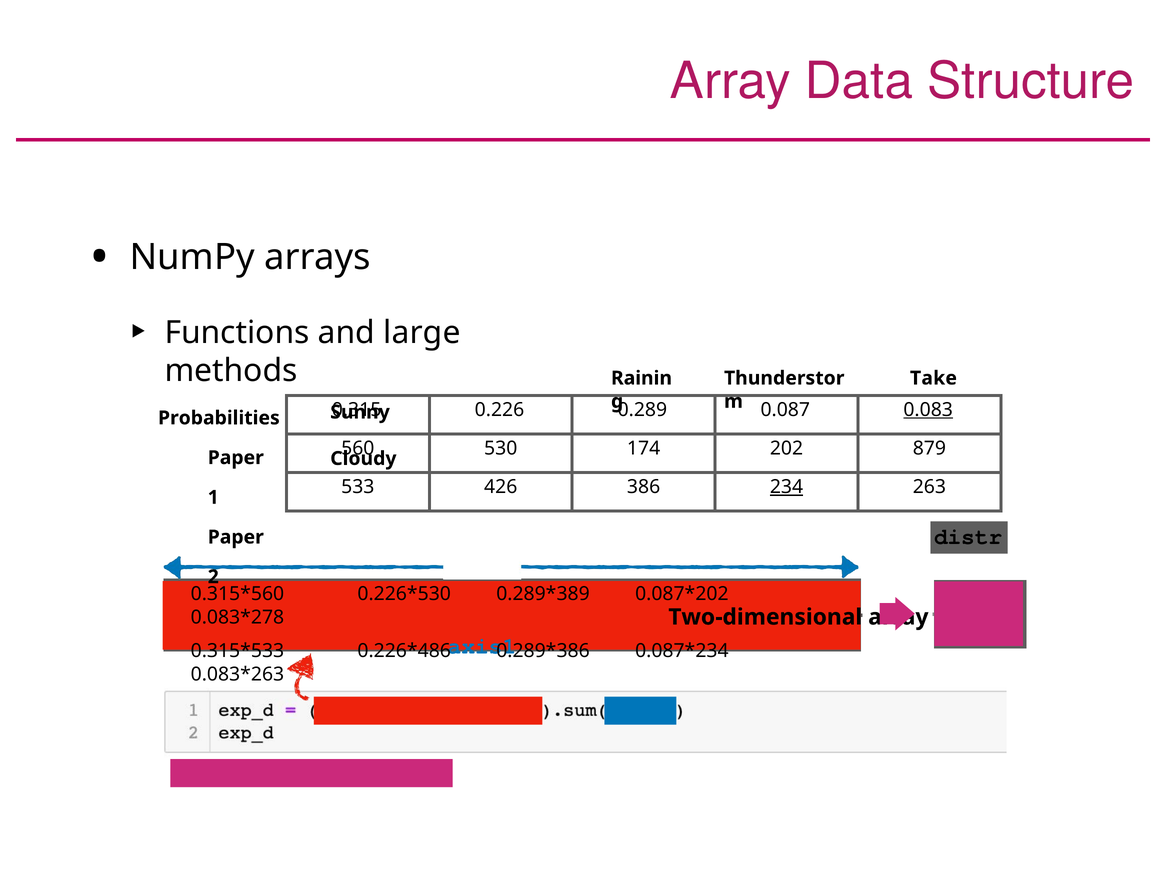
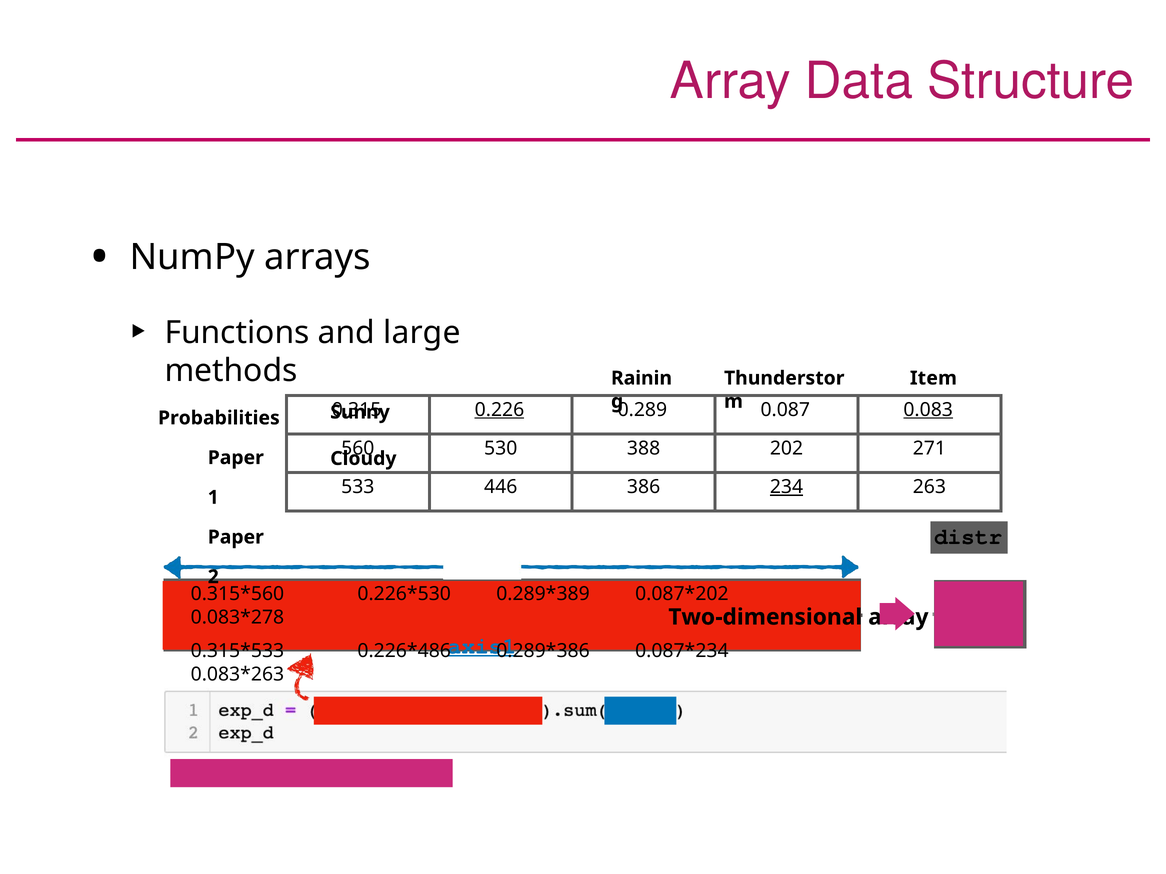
Take: Take -> Item (933, 378)
0.226 underline: none -> present (499, 410)
174: 174 -> 388 (644, 449)
879: 879 -> 271 (929, 449)
426: 426 -> 446 (501, 487)
axis1 underline: none -> present (482, 646)
